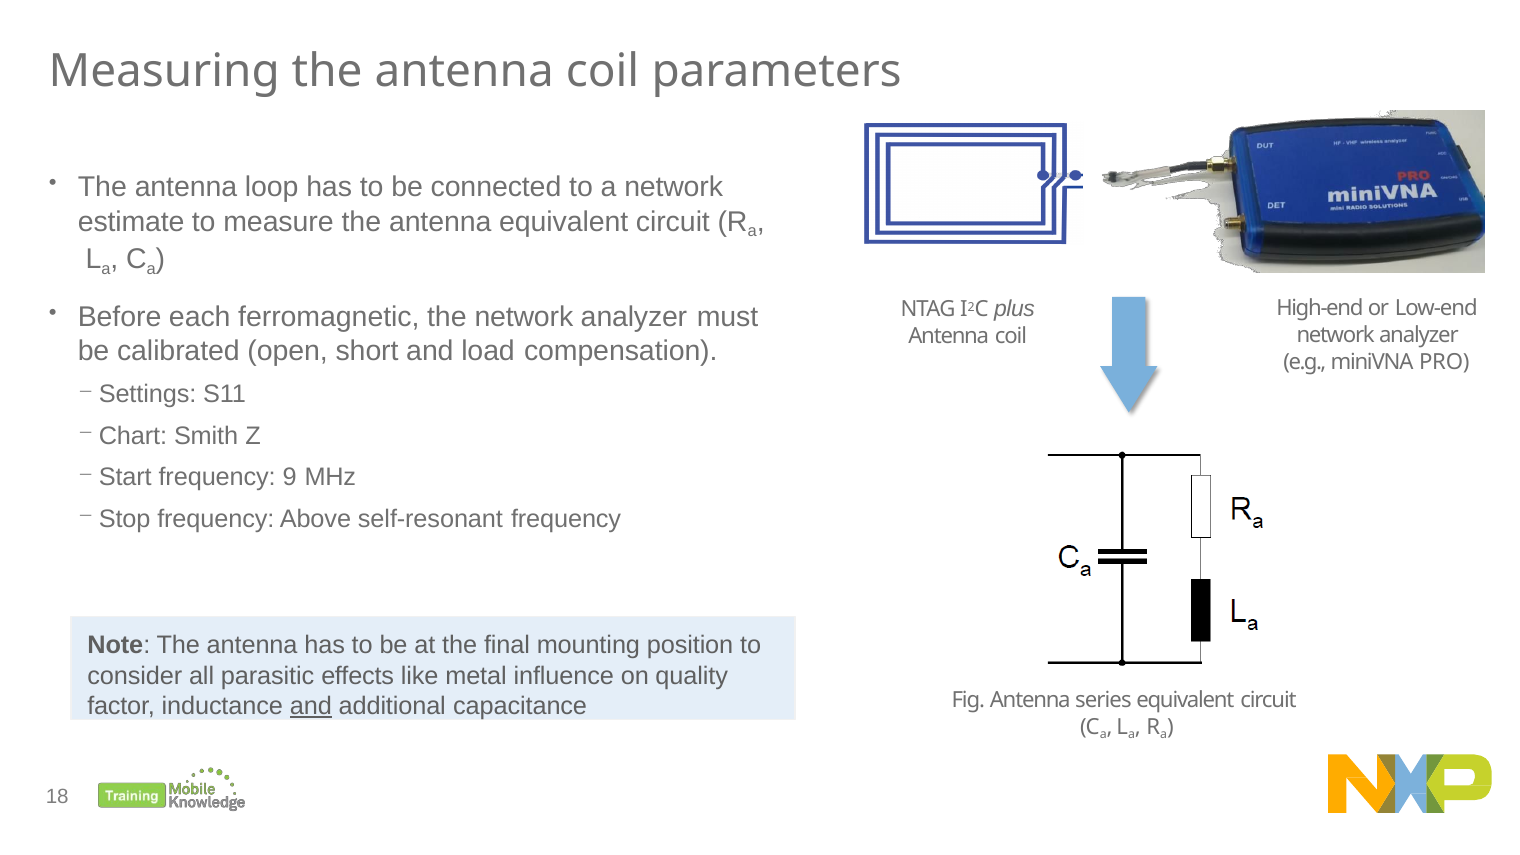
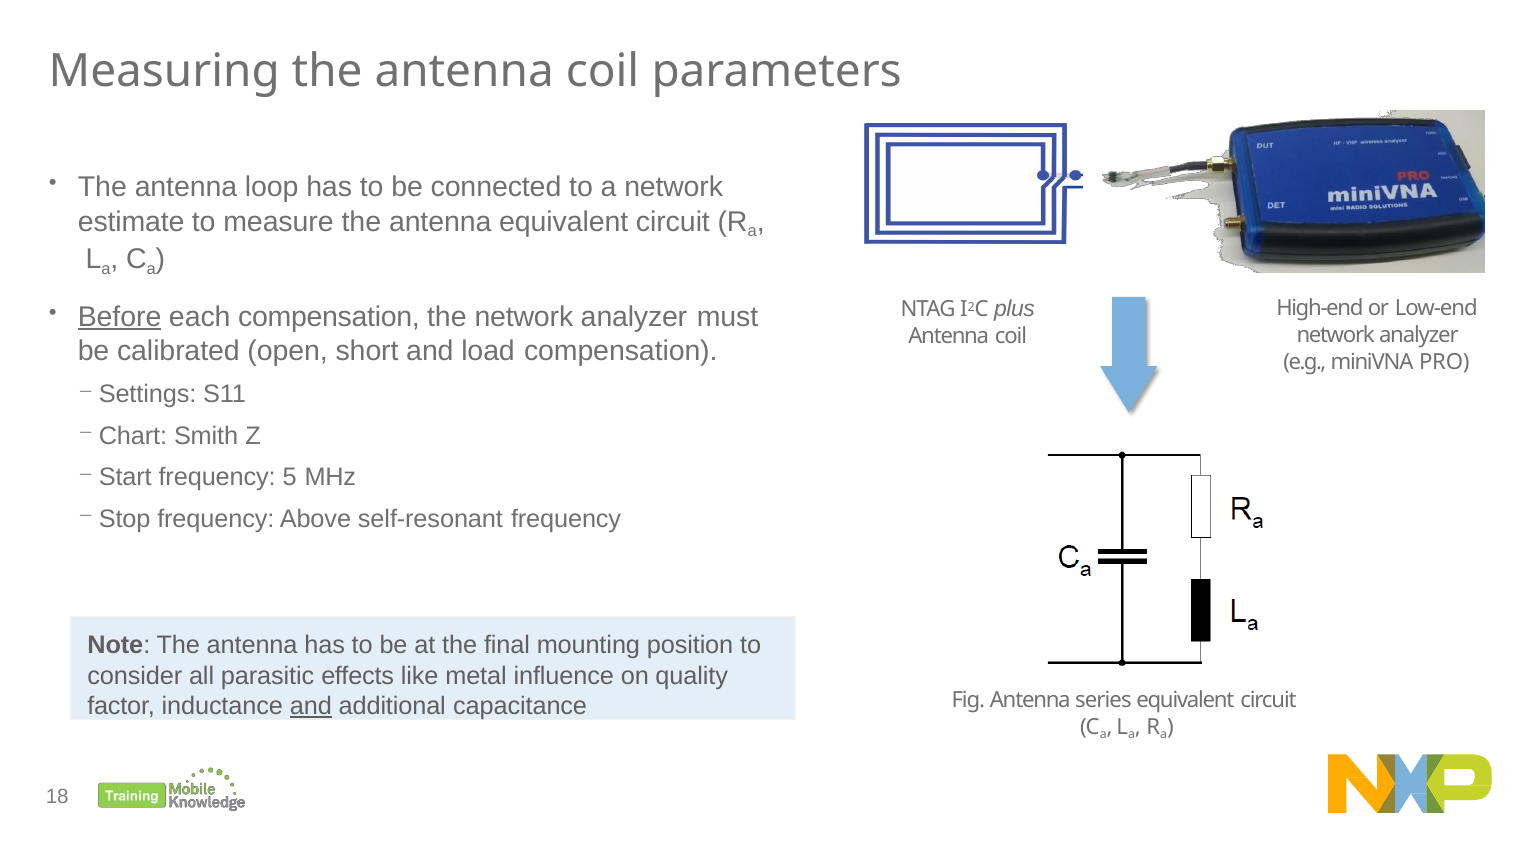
Before underline: none -> present (120, 317)
each ferromagnetic: ferromagnetic -> compensation (329, 317)
9: 9 -> 5 (290, 477)
